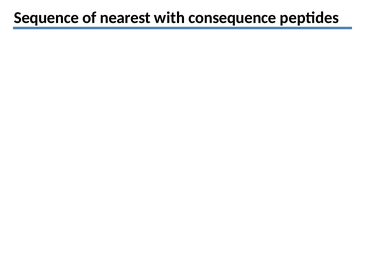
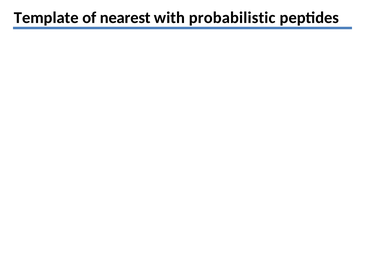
Sequence: Sequence -> Template (46, 18)
consequence: consequence -> probabilistic (232, 18)
